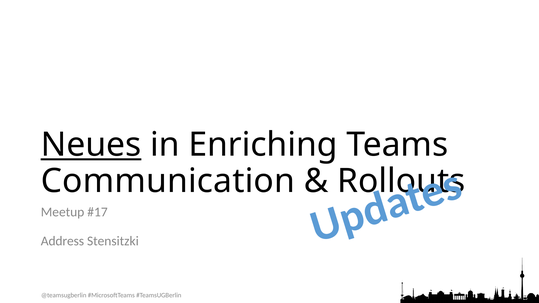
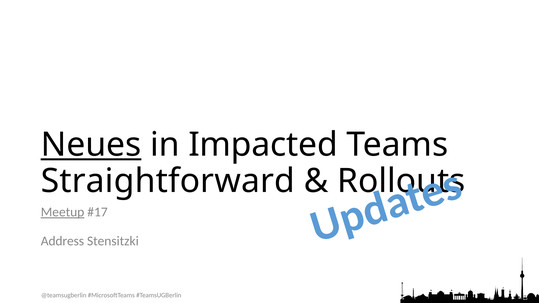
Enriching: Enriching -> Impacted (263, 145)
Communication: Communication -> Straightforward (168, 181)
Meetup underline: none -> present (63, 212)
